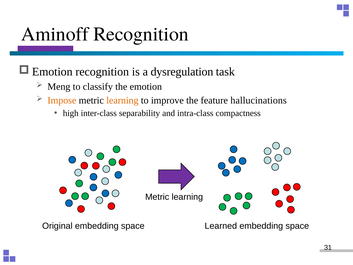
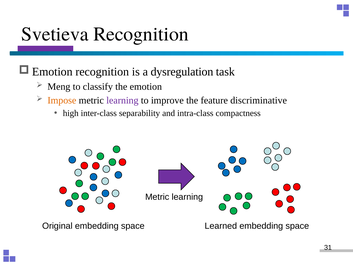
Aminoff: Aminoff -> Svetieva (55, 34)
learning colour: orange -> purple (122, 100)
hallucinations: hallucinations -> discriminative (259, 100)
